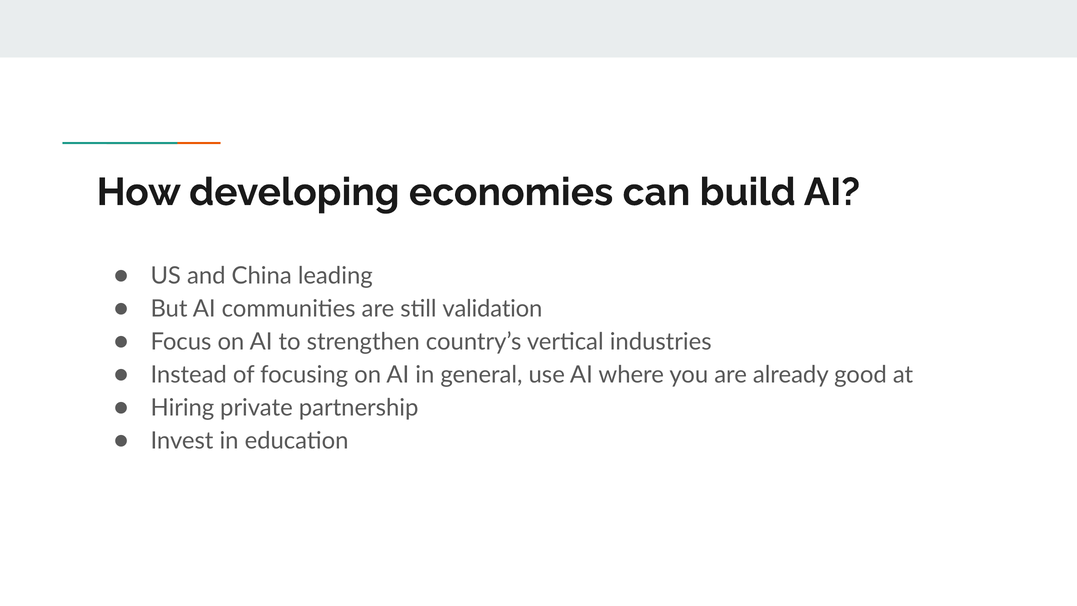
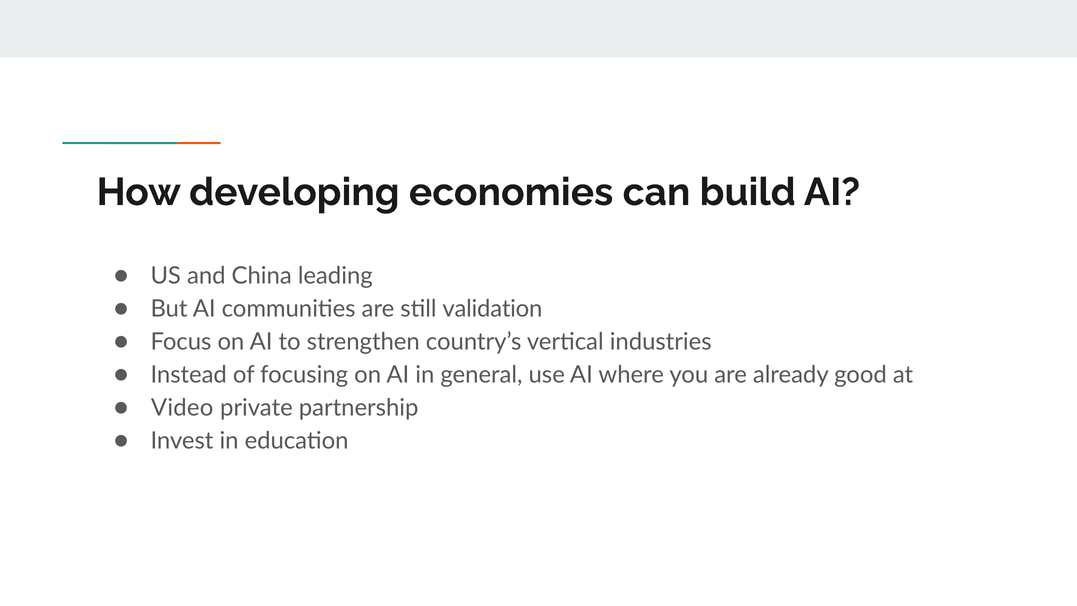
Hiring: Hiring -> Video (182, 408)
